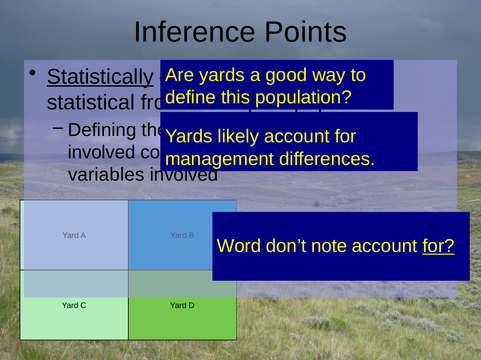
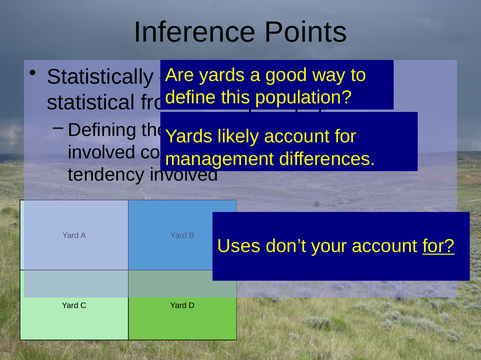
Statistically underline: present -> none (100, 77)
variables: variables -> tendency (106, 175)
Word: Word -> Uses (239, 247)
note: note -> your (329, 247)
